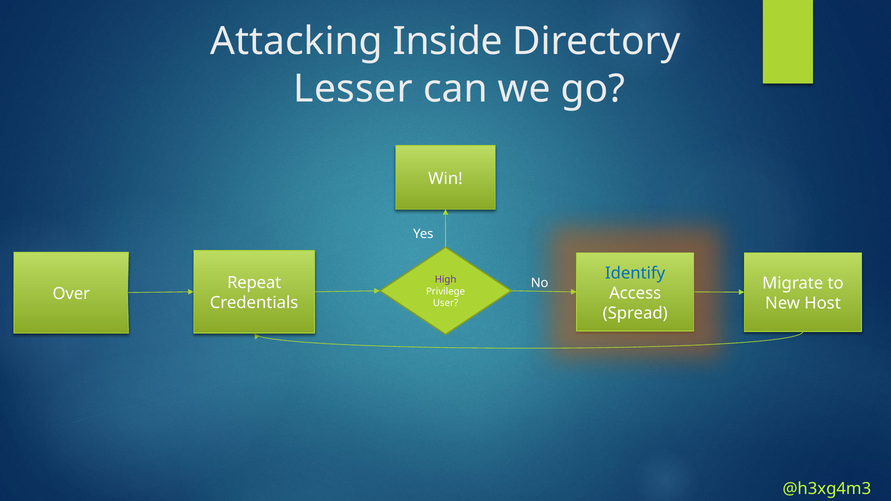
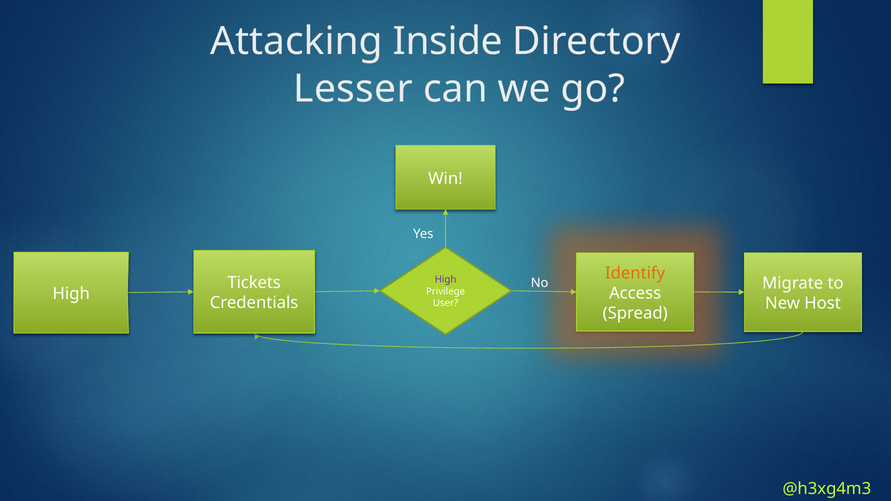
Identify colour: blue -> orange (635, 273)
Repeat: Repeat -> Tickets (254, 283)
Over: Over -> High (71, 294)
